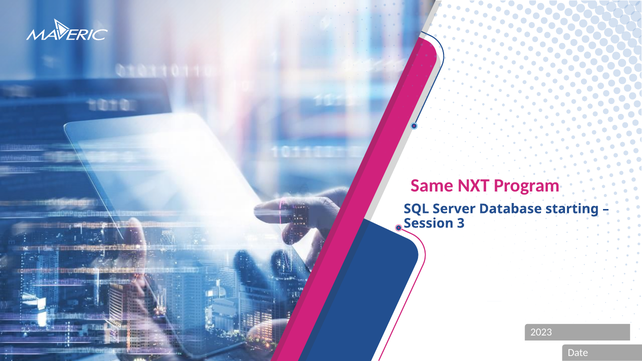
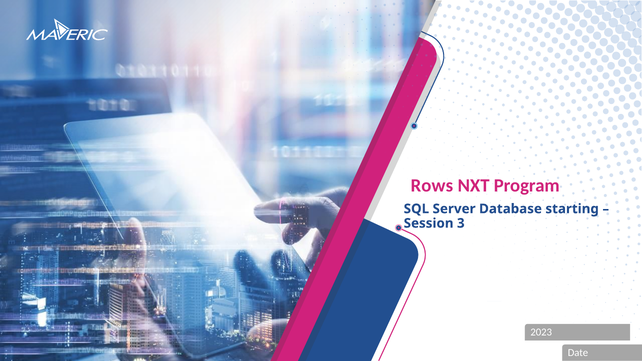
Same: Same -> Rows (432, 186)
